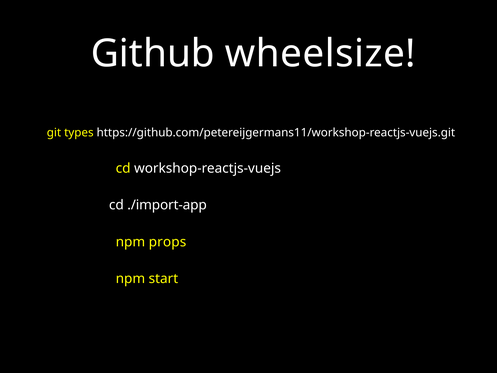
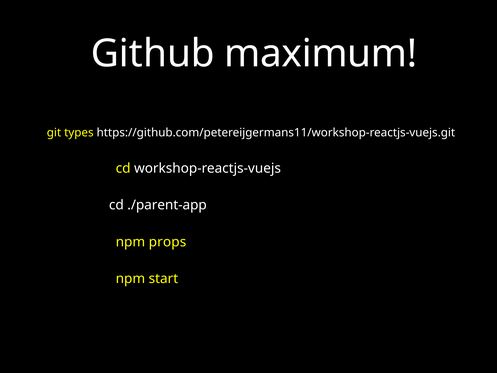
wheelsize: wheelsize -> maximum (321, 54)
./import-app: ./import-app -> ./parent-app (167, 205)
